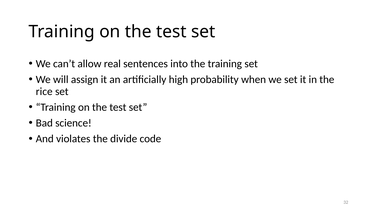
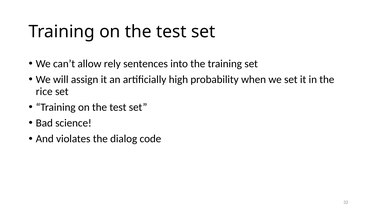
real: real -> rely (112, 64)
divide: divide -> dialog (124, 139)
